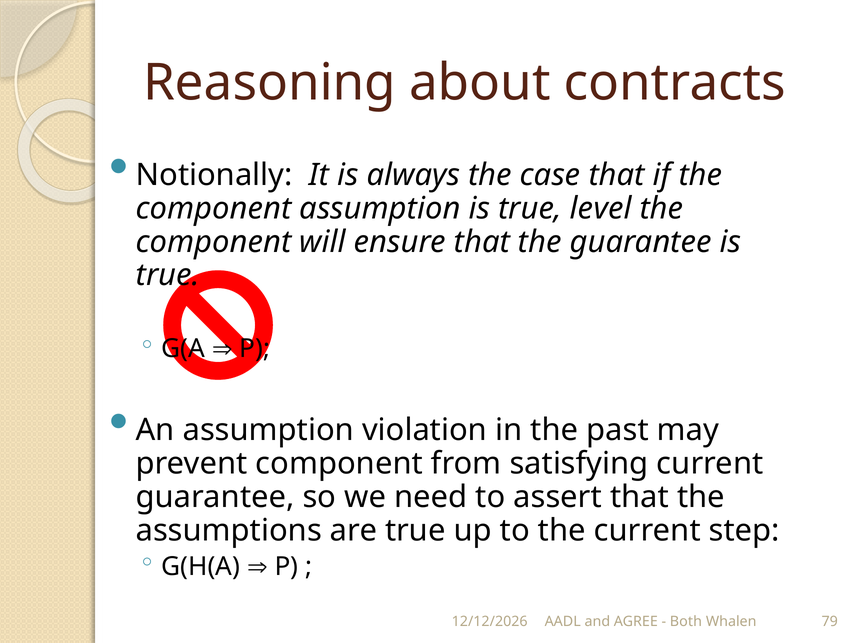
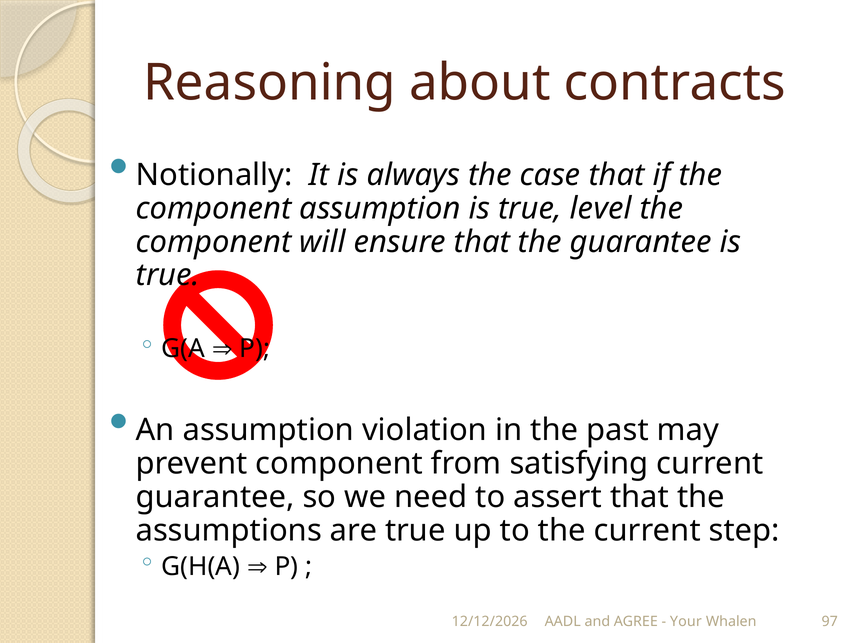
Both: Both -> Your (686, 622)
79: 79 -> 97 (830, 622)
